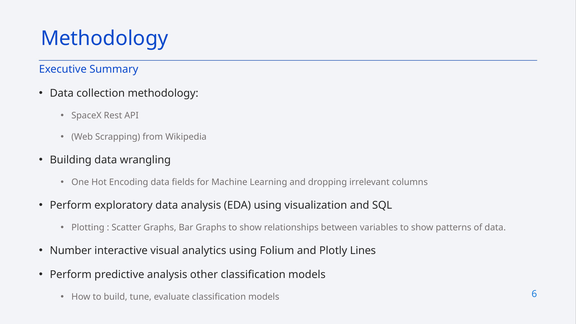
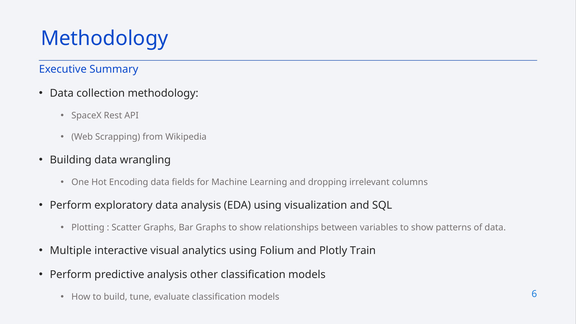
Number: Number -> Multiple (71, 251)
Lines: Lines -> Train (363, 251)
